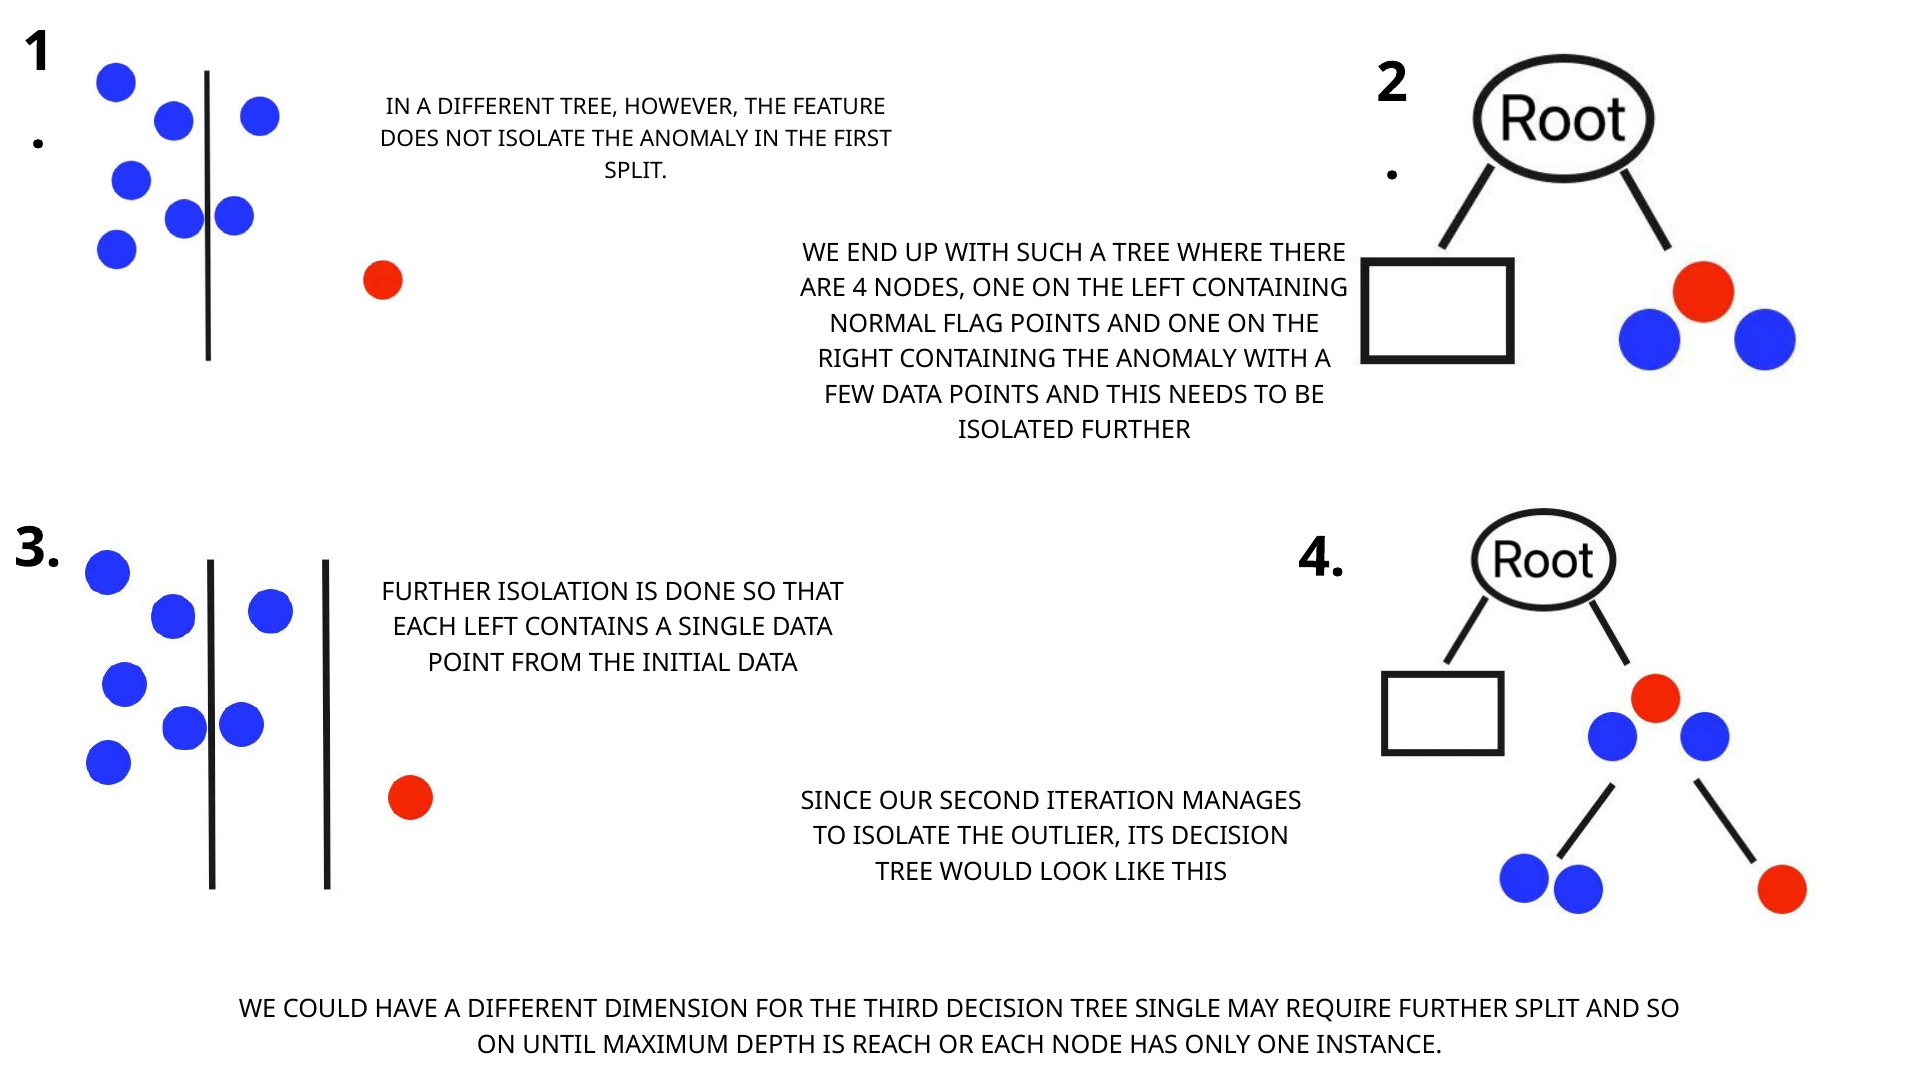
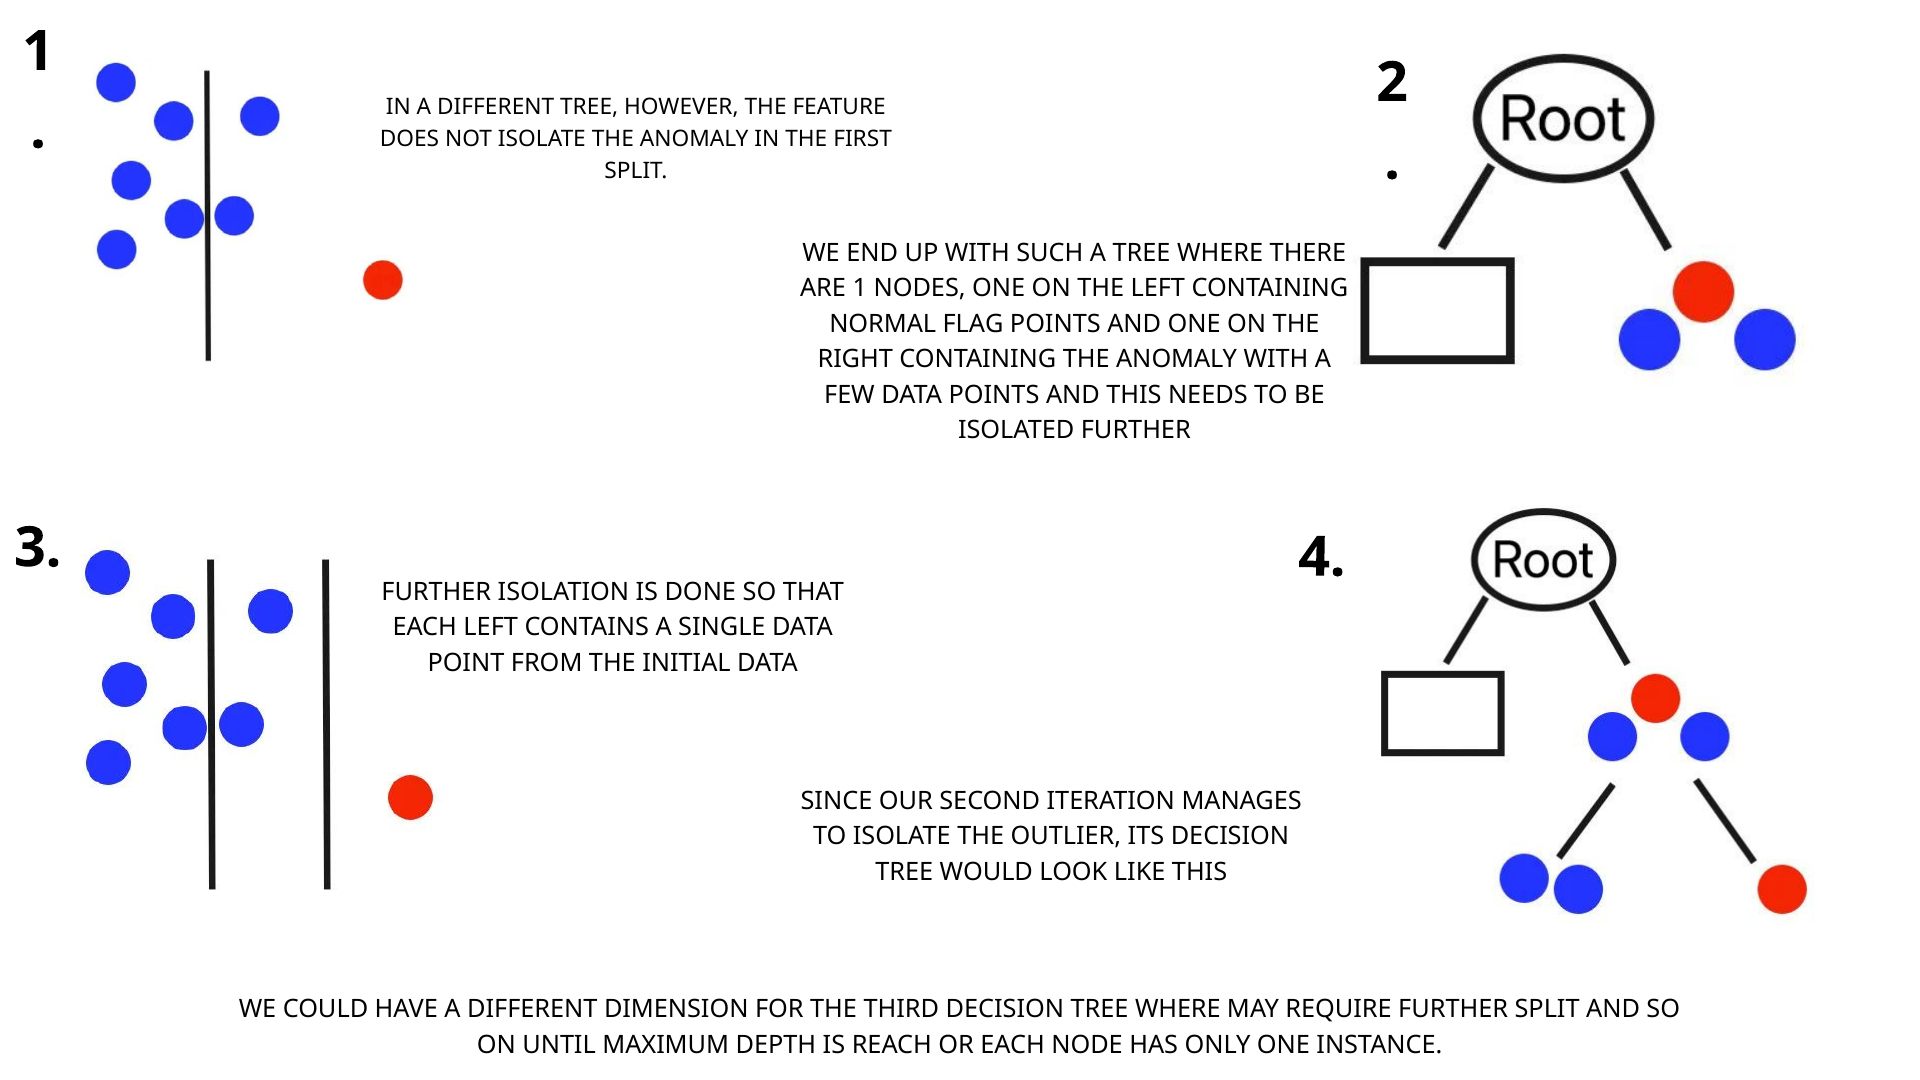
ARE 4: 4 -> 1 (860, 289)
DECISION TREE SINGLE: SINGLE -> WHERE (1178, 1010)
